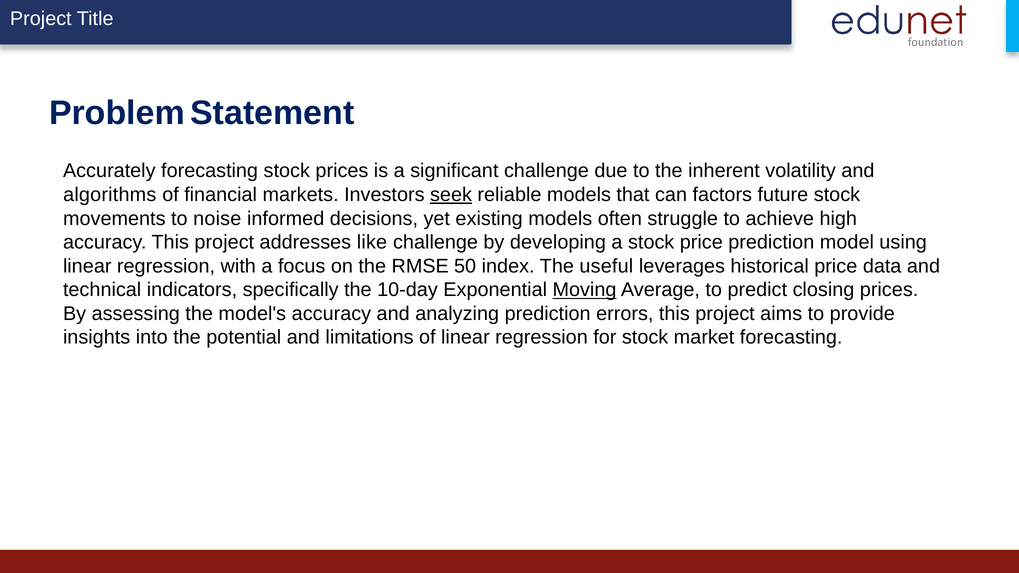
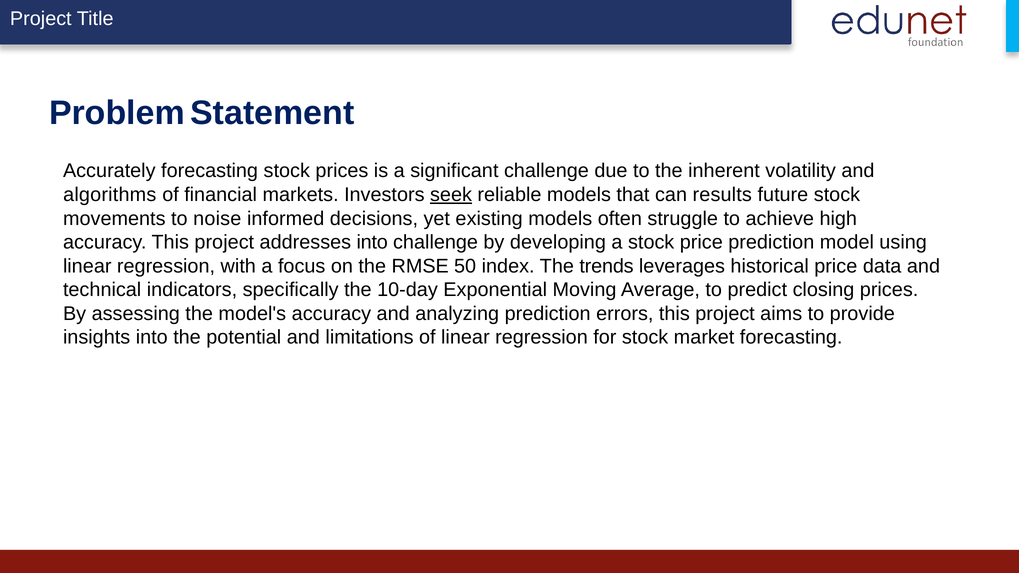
factors: factors -> results (722, 195)
addresses like: like -> into (372, 242)
useful: useful -> trends (607, 266)
Moving underline: present -> none (584, 290)
